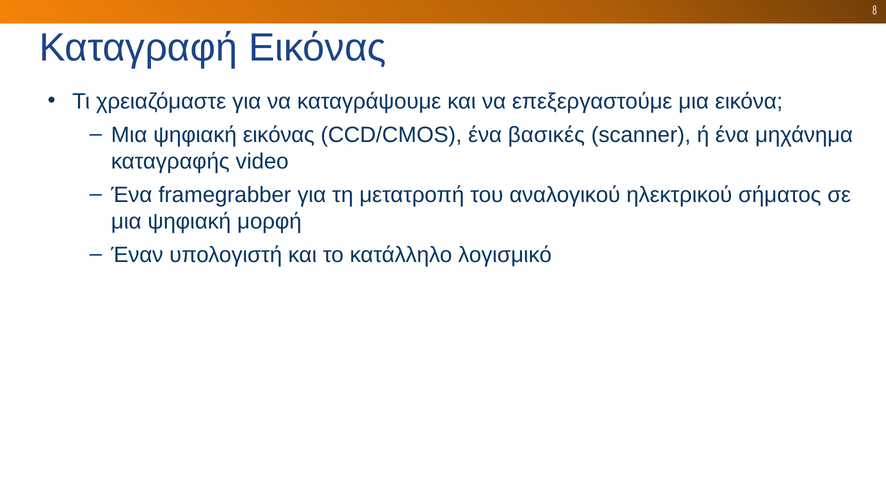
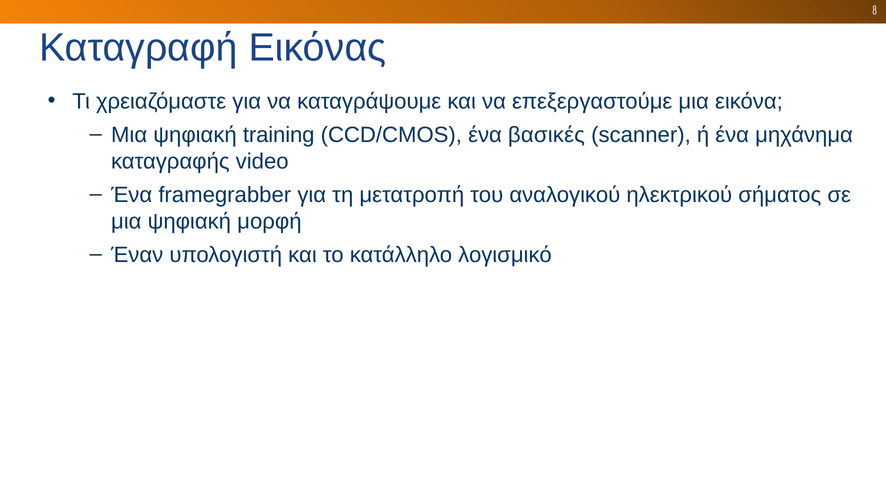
ψηφιακή εικόνας: εικόνας -> training (279, 135)
